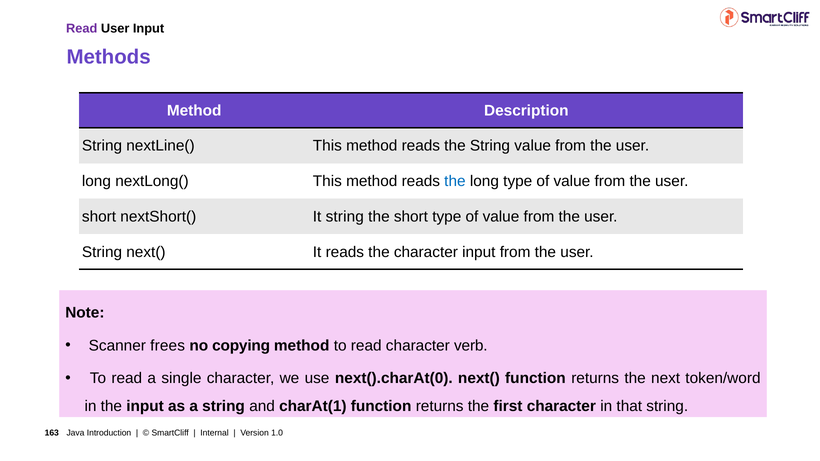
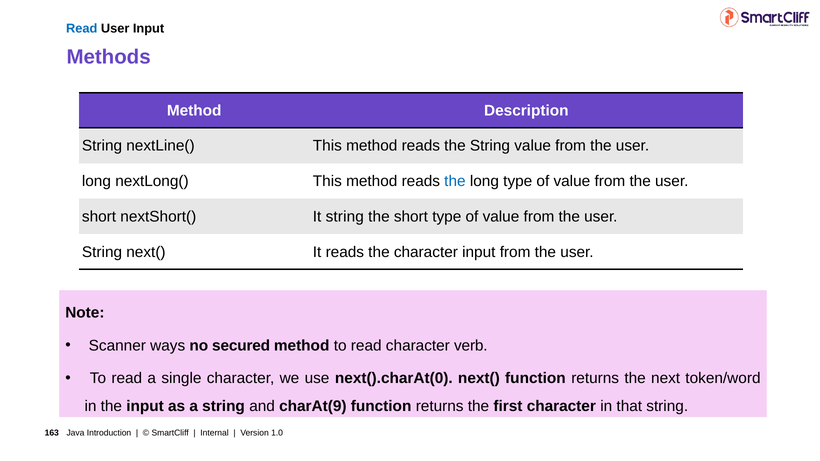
Read colour: purple -> blue (82, 29)
frees: frees -> ways (168, 346)
copying: copying -> secured (241, 346)
charAt(1: charAt(1 -> charAt(9 (313, 406)
